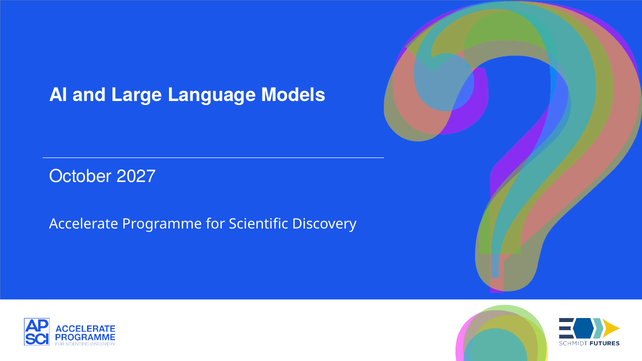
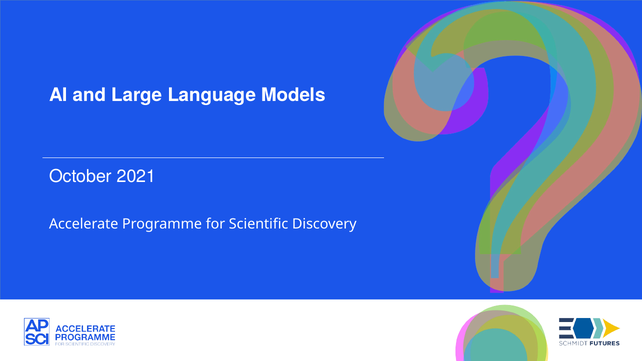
2027: 2027 -> 2021 (136, 177)
